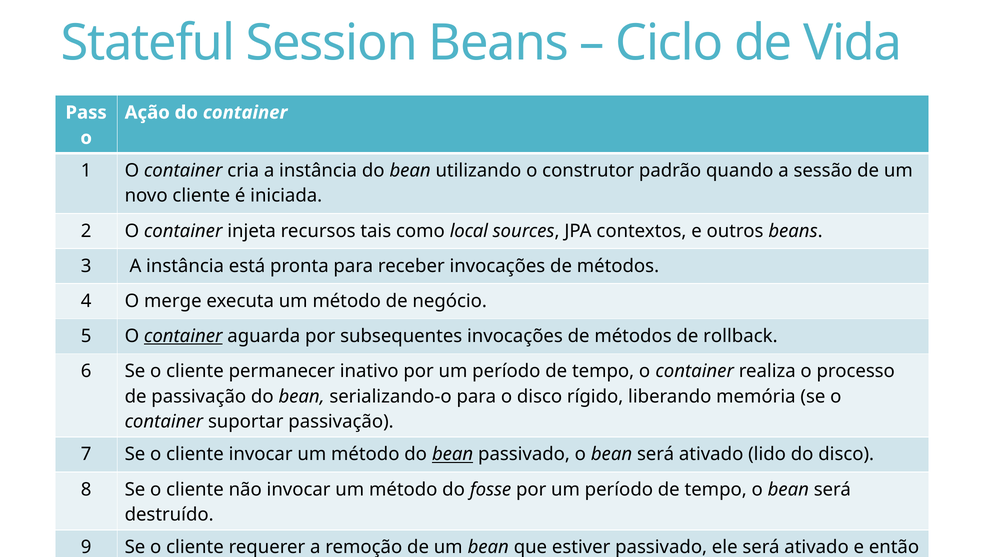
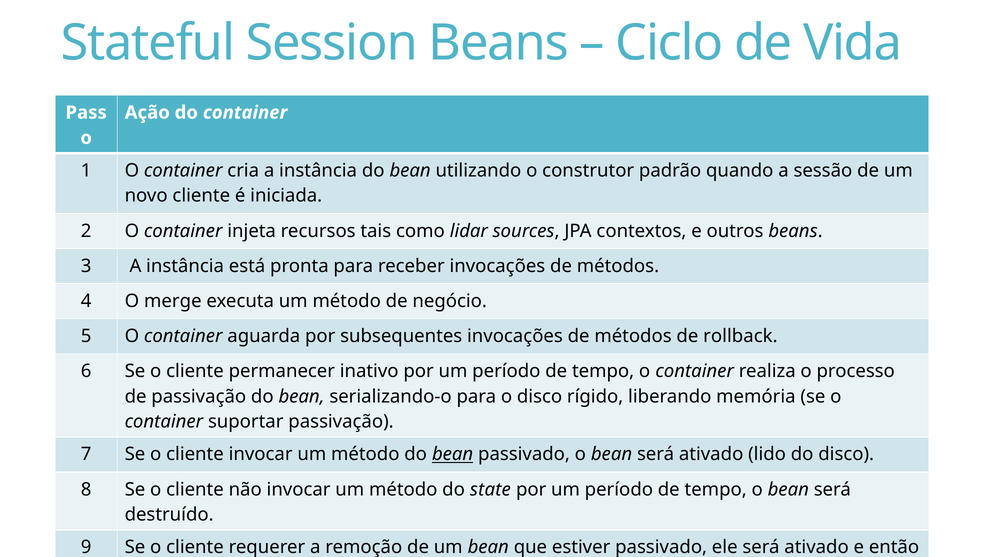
local: local -> lidar (469, 231)
container underline: present -> none (183, 336)
fosse: fosse -> state (490, 490)
